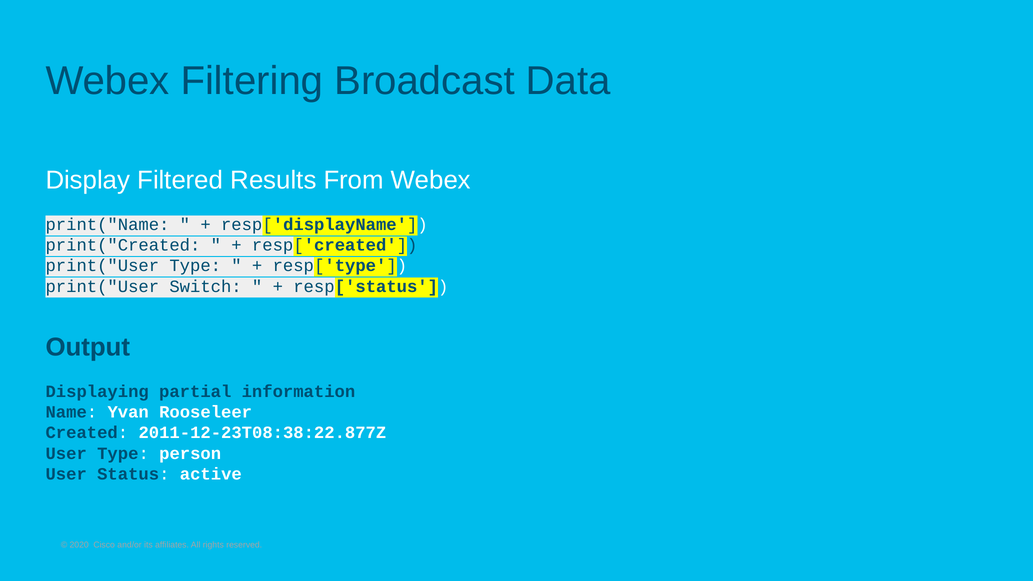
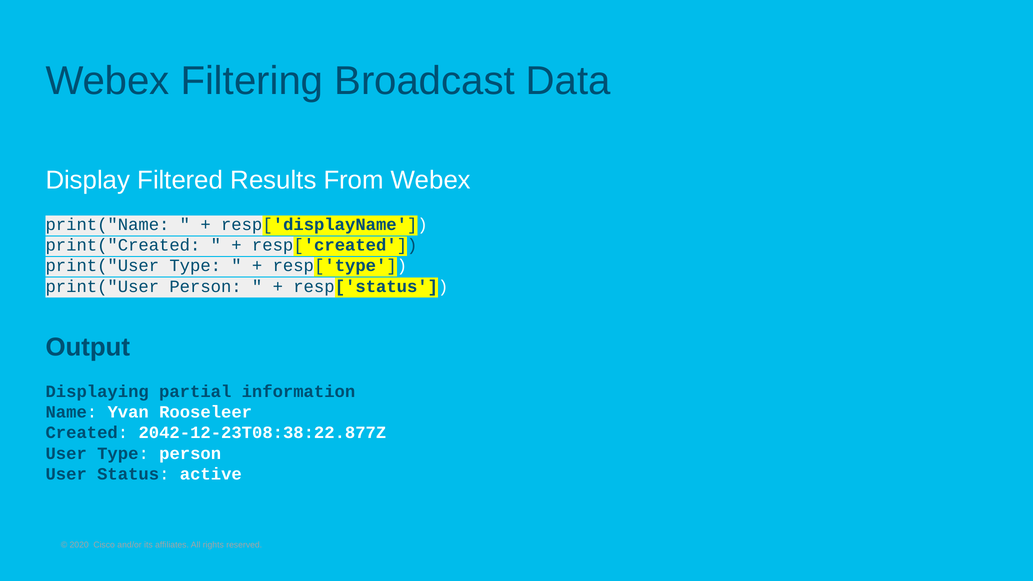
print("User Switch: Switch -> Person (206, 286)
2011-12-23T08:38:22.877Z: 2011-12-23T08:38:22.877Z -> 2042-12-23T08:38:22.877Z (262, 433)
